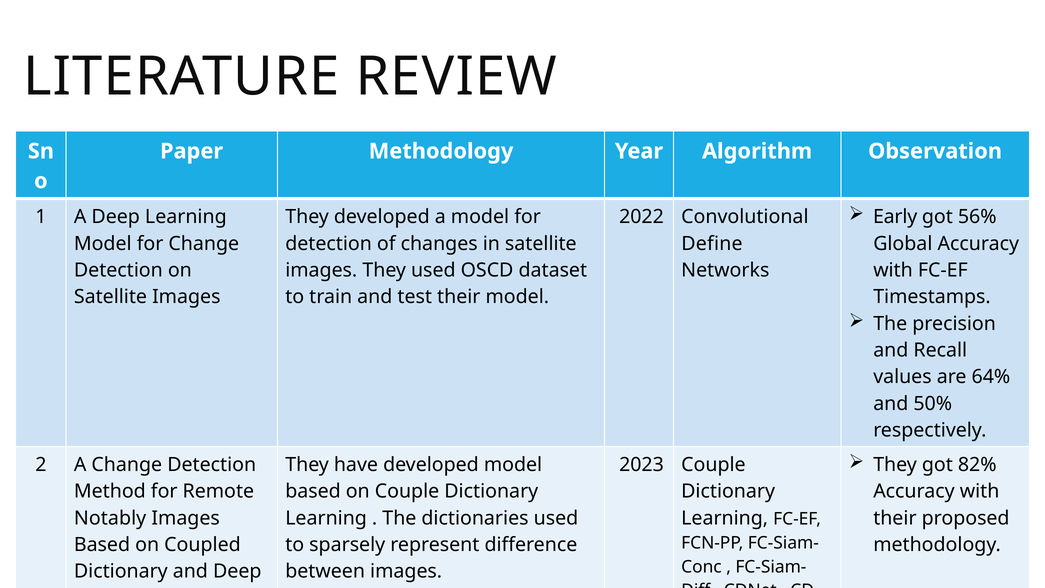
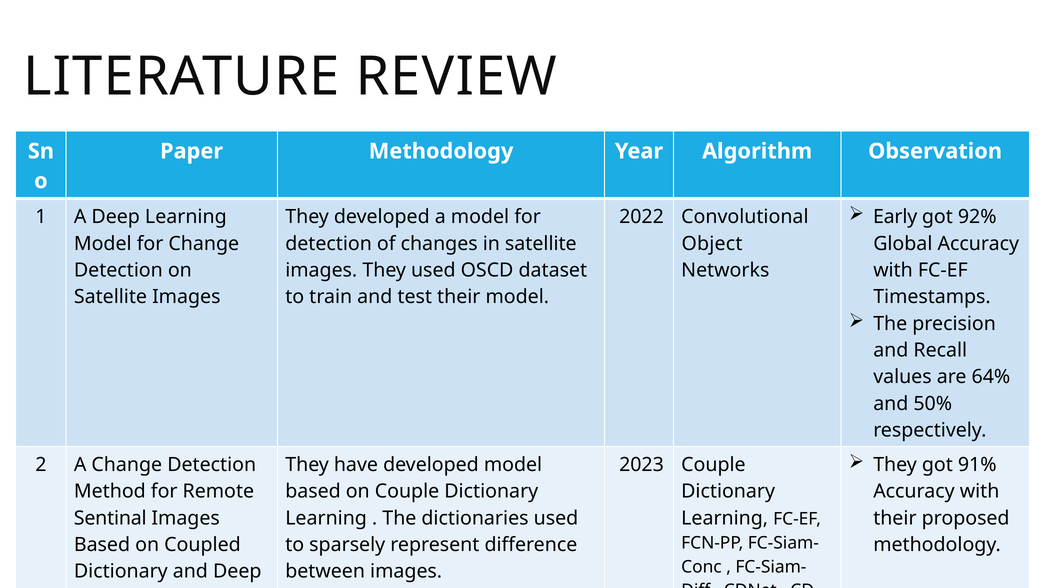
56%: 56% -> 92% (977, 217)
Define: Define -> Object (712, 243)
82%: 82% -> 91% (977, 465)
Notably: Notably -> Sentinal (110, 518)
